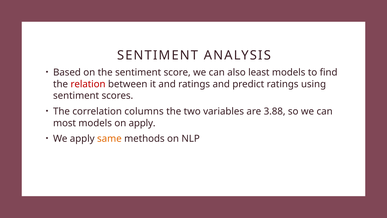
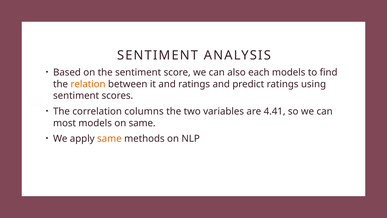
least: least -> each (259, 72)
relation colour: red -> orange (88, 84)
3.88: 3.88 -> 4.41 (275, 111)
on apply: apply -> same (142, 123)
